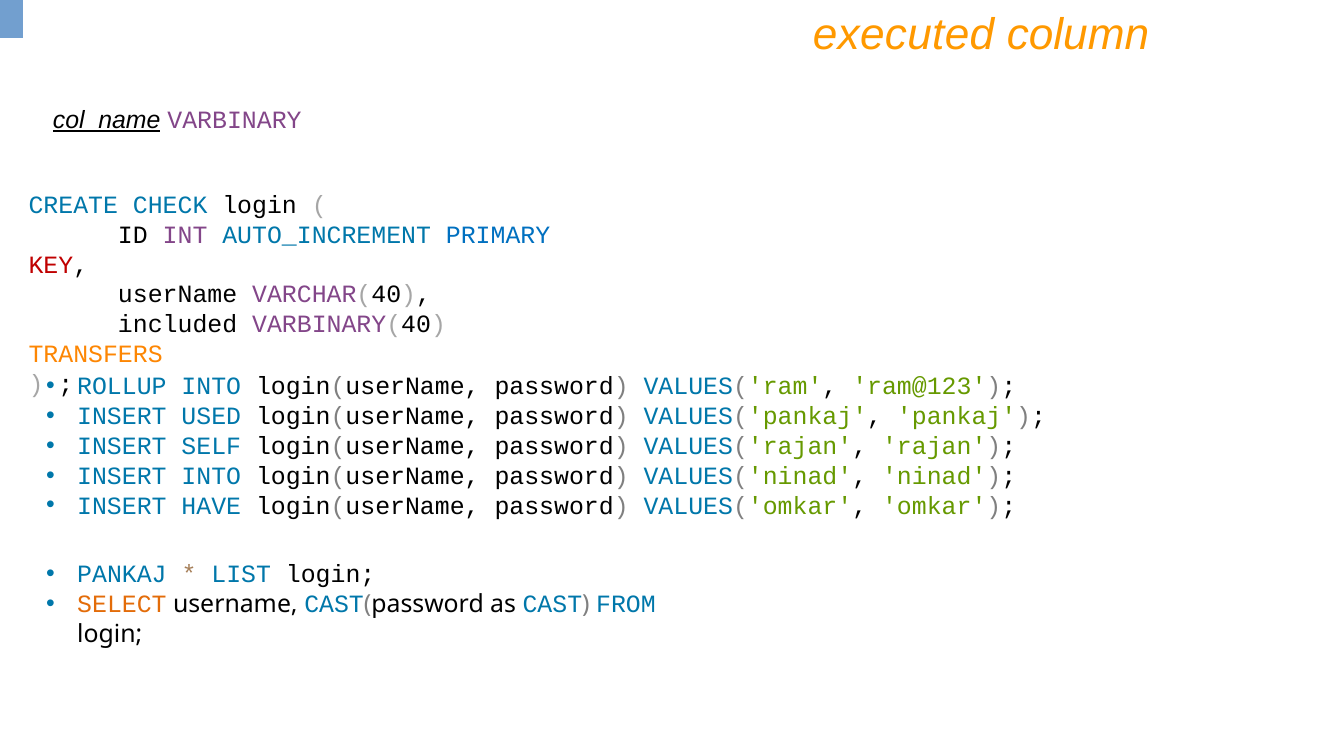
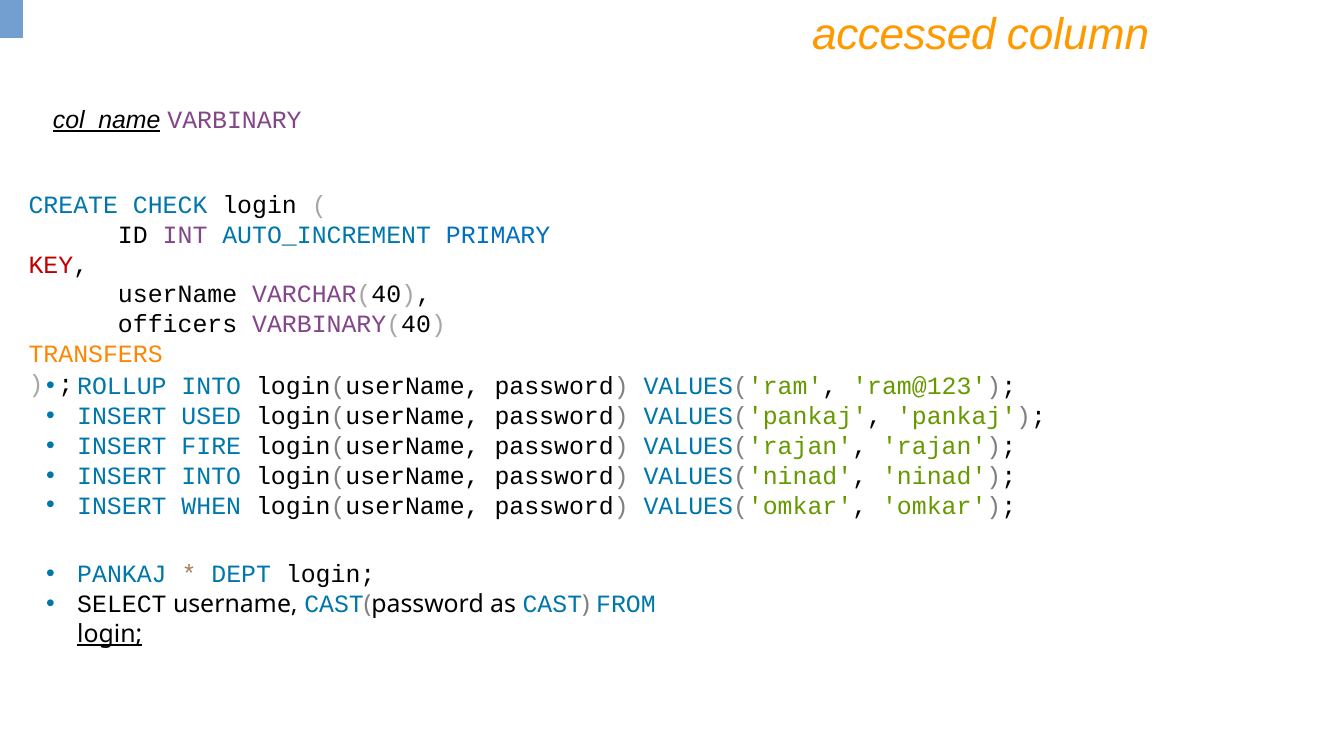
executed: executed -> accessed (904, 34)
included: included -> officers (178, 324)
SELF: SELF -> FIRE (211, 446)
HAVE: HAVE -> WHEN (211, 506)
LIST: LIST -> DEPT (241, 574)
SELECT colour: orange -> black (122, 604)
login underline: none -> present (110, 634)
